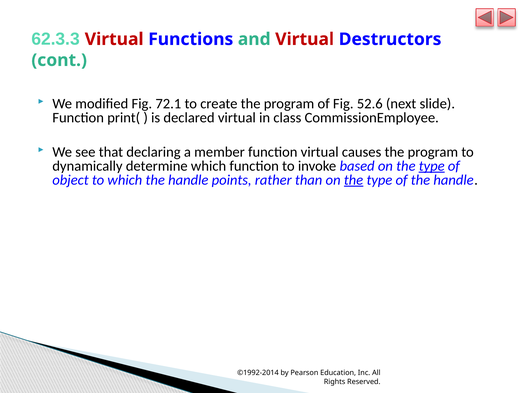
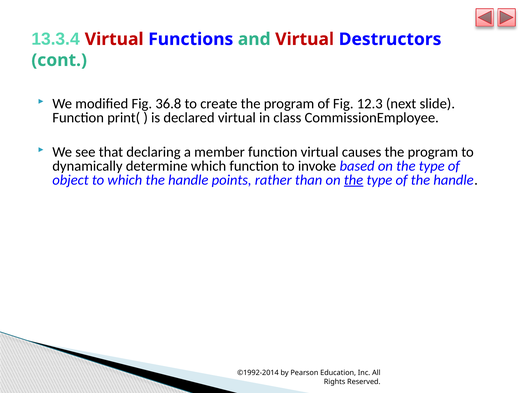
62.3.3: 62.3.3 -> 13.3.4 (56, 39)
72.1: 72.1 -> 36.8 (168, 104)
52.6: 52.6 -> 12.3 (370, 104)
type underline: present -> none (432, 166)
